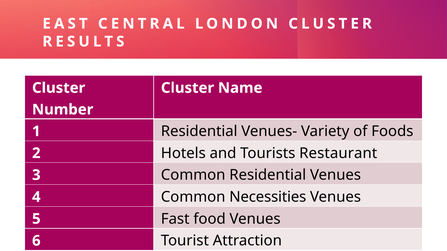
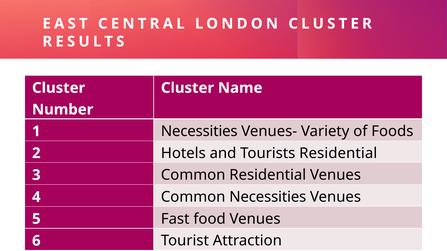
Residential: Residential -> Necessities (199, 131)
Tourists Restaurant: Restaurant -> Residential (338, 153)
